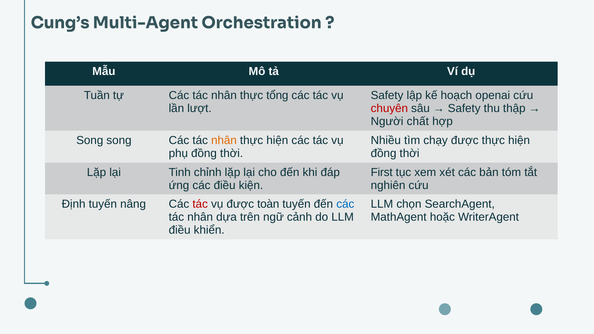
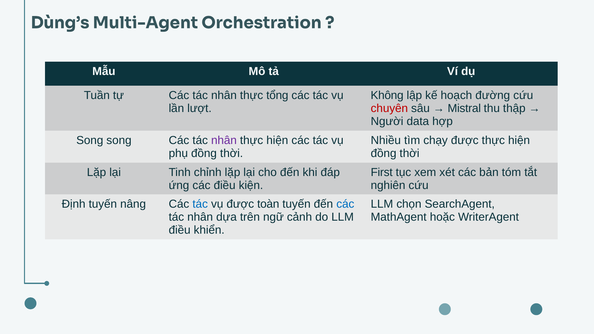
Cung’s: Cung’s -> Dùng’s (60, 23)
Safety: Safety -> Không (387, 95)
openai: openai -> đường (493, 95)
Safety: Safety -> Mistral (464, 108)
chất: chất -> data (418, 121)
nhân colour: orange -> purple (224, 140)
tác colour: red -> blue (200, 204)
